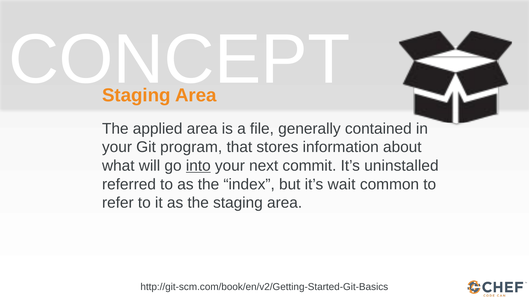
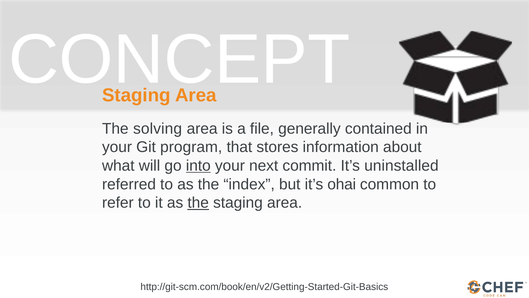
applied: applied -> solving (158, 128)
wait: wait -> ohai (342, 184)
the underline: none -> present (198, 202)
